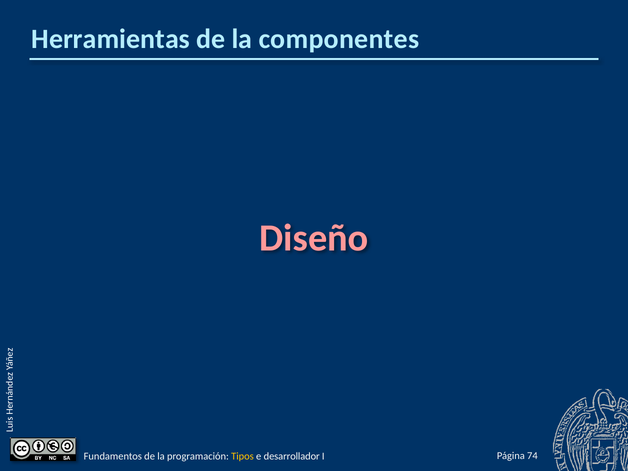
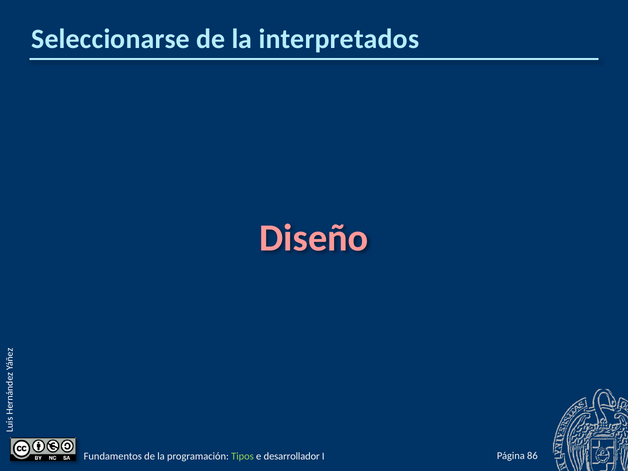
Herramientas: Herramientas -> Seleccionarse (111, 39)
componentes: componentes -> interpretados (339, 39)
74: 74 -> 86 (532, 456)
Tipos colour: yellow -> light green (242, 456)
